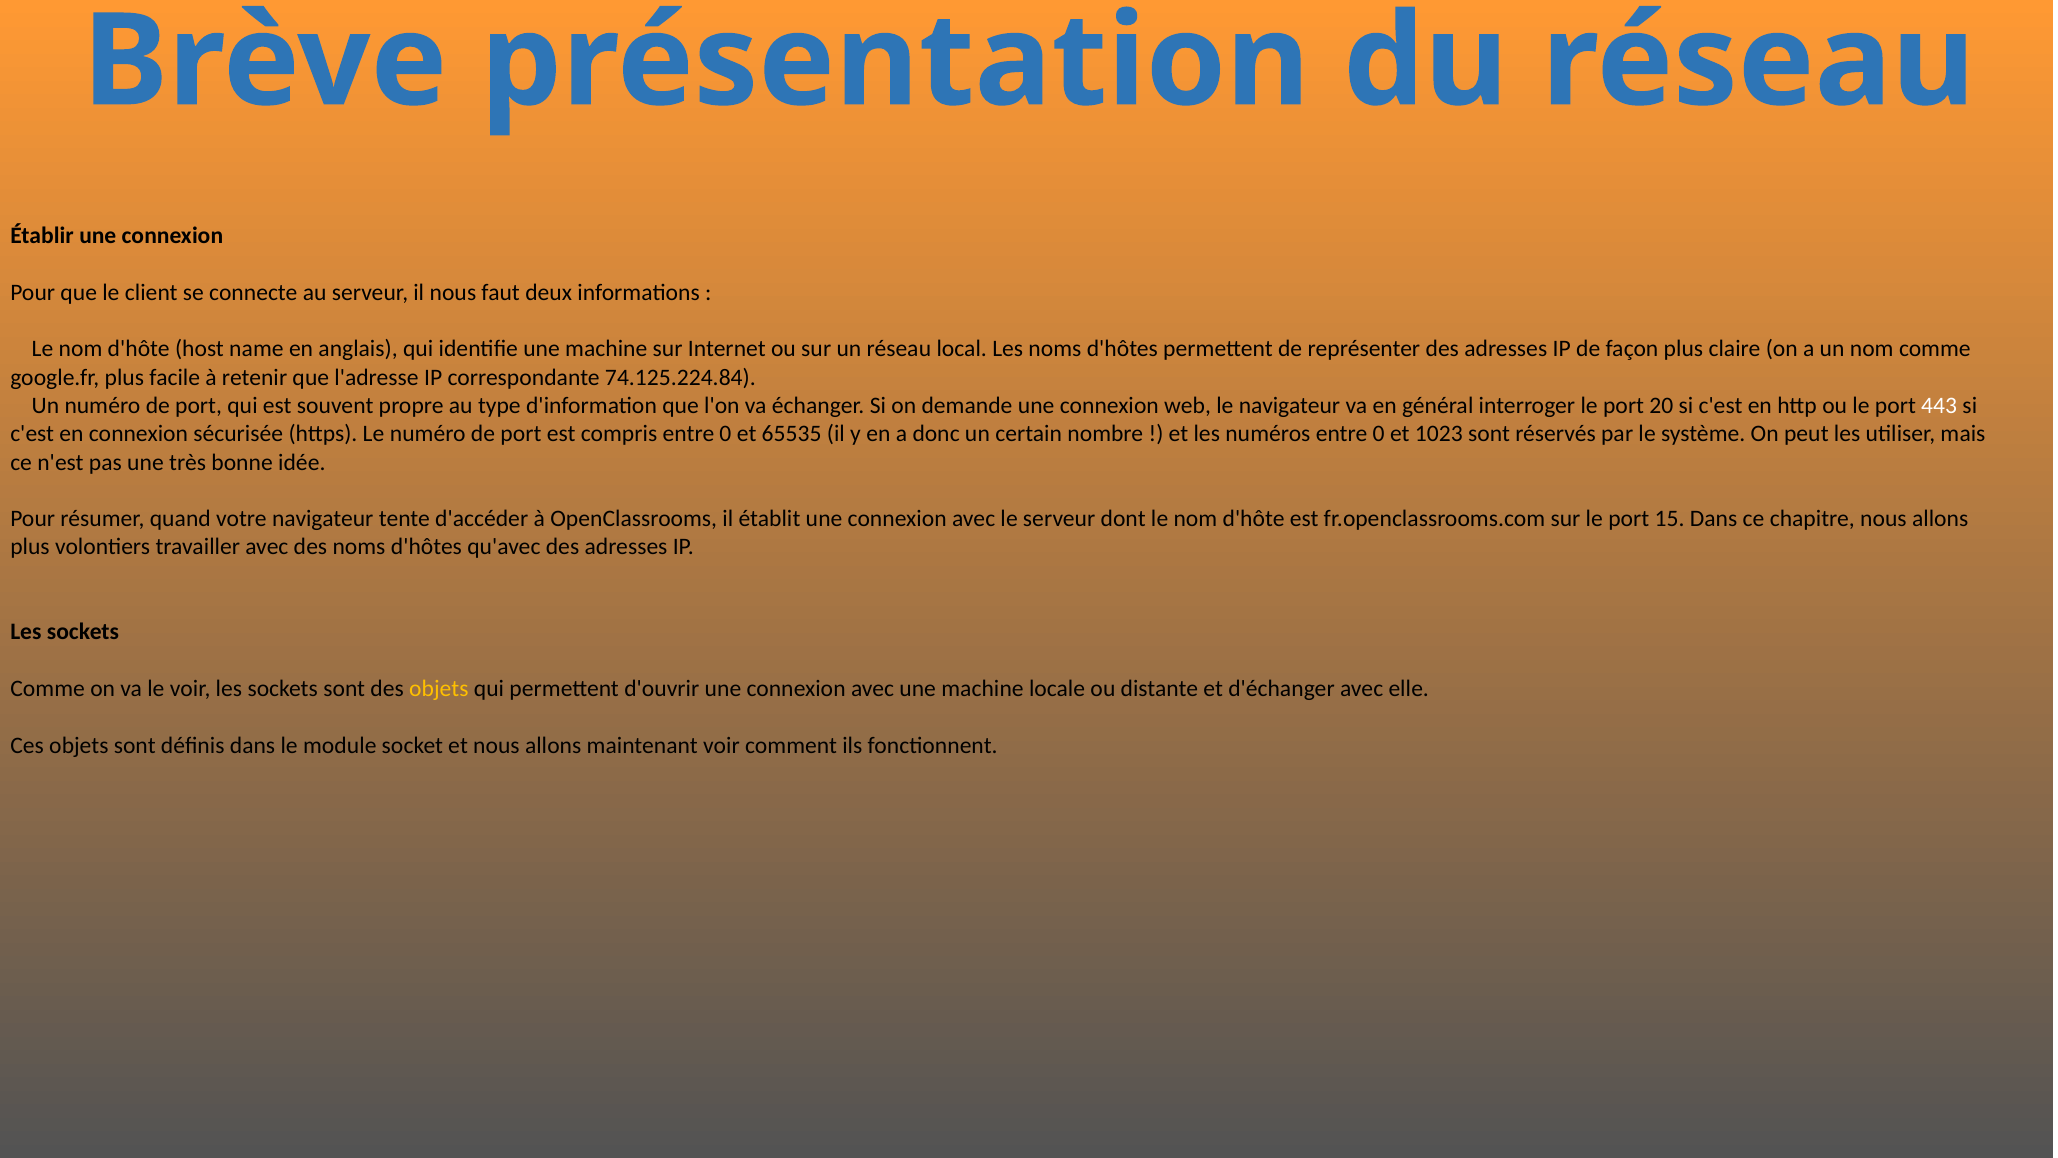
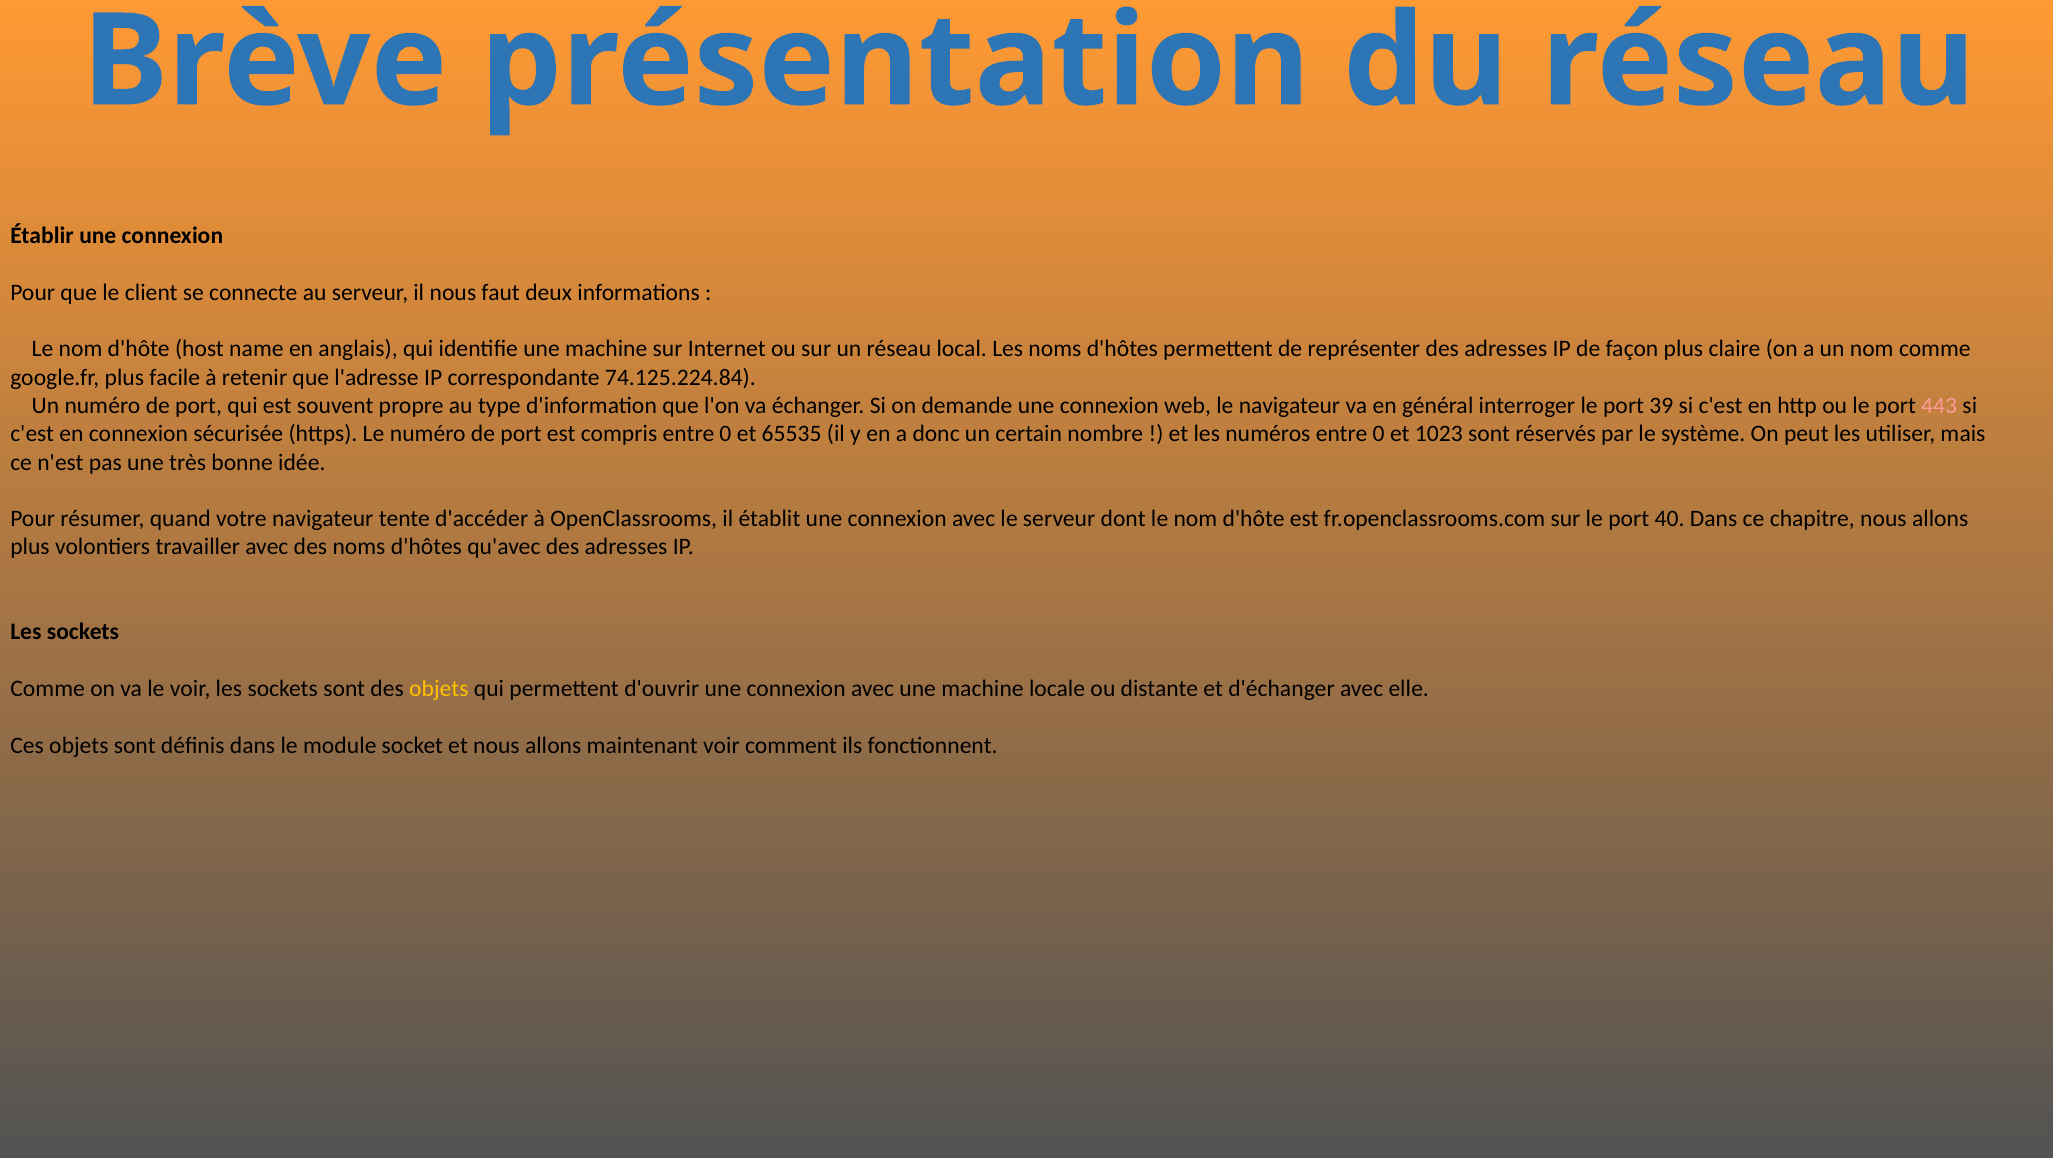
20: 20 -> 39 (1661, 405)
443 colour: white -> pink (1939, 405)
15: 15 -> 40 (1670, 519)
